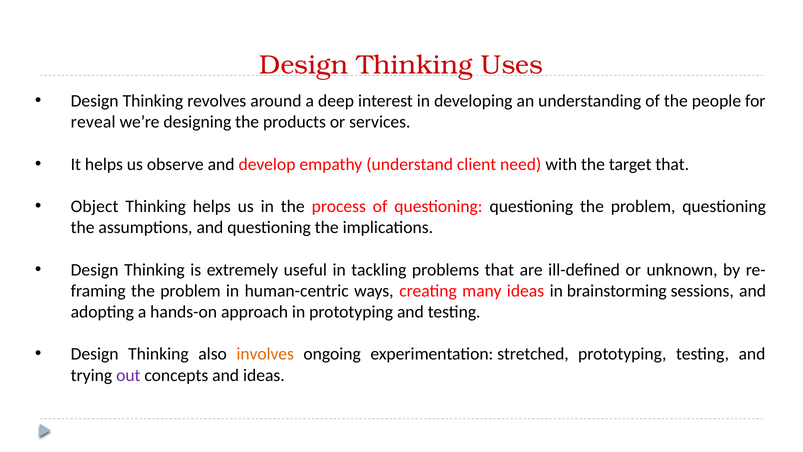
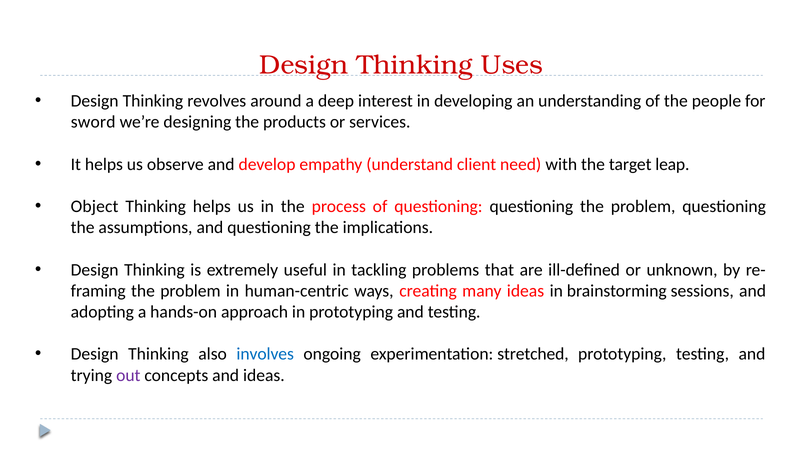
reveal: reveal -> sword (93, 122)
target that: that -> leap (672, 164)
involves colour: orange -> blue (265, 354)
